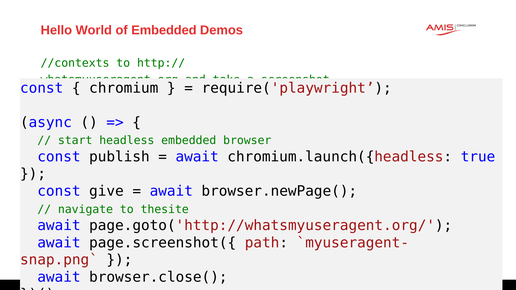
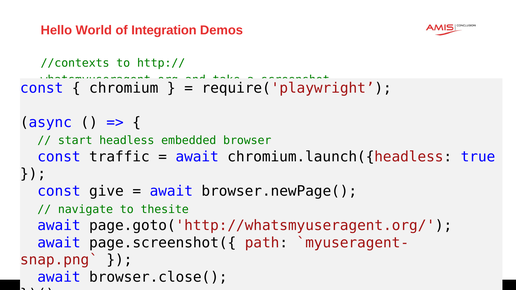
of Embedded: Embedded -> Integration (164, 30)
publish: publish -> traffic (119, 157)
